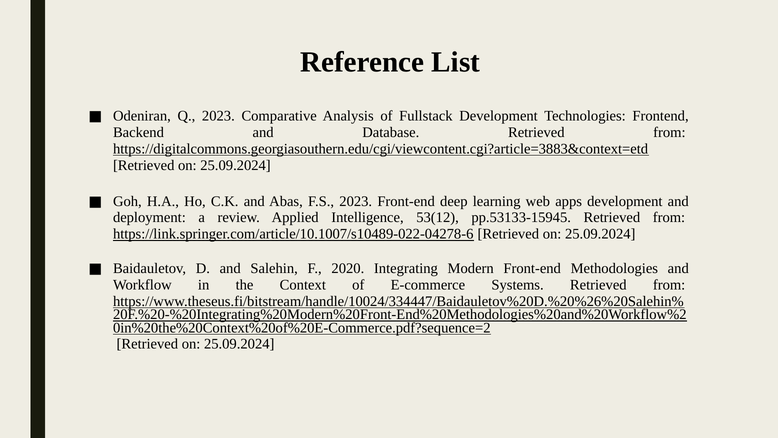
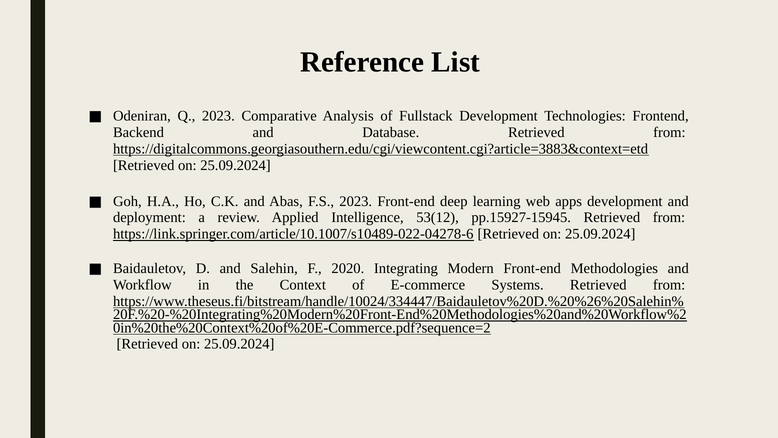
pp.53133-15945: pp.53133-15945 -> pp.15927-15945 (521, 217)
